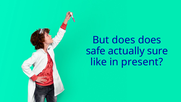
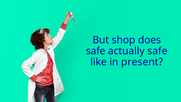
But does: does -> shop (124, 40)
actually sure: sure -> safe (157, 51)
